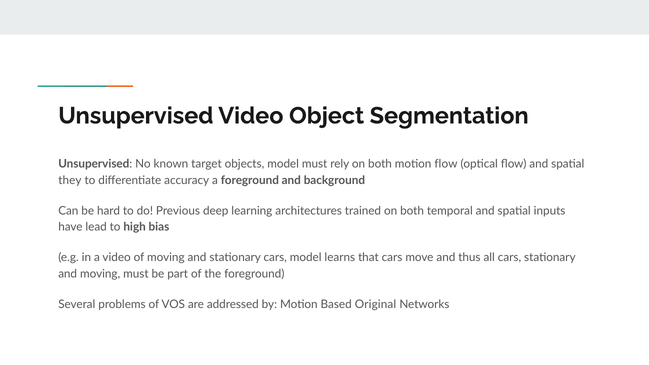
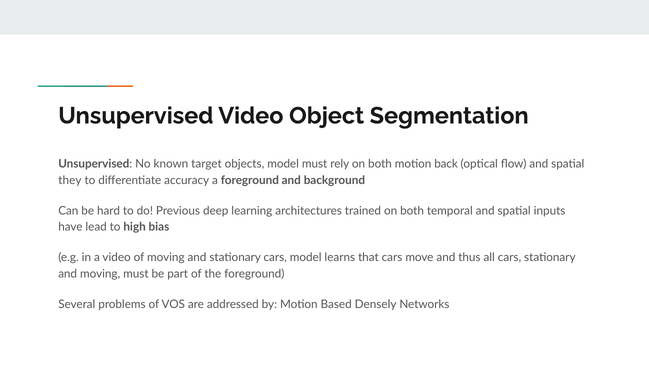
motion flow: flow -> back (446, 164)
Original: Original -> Densely (376, 304)
